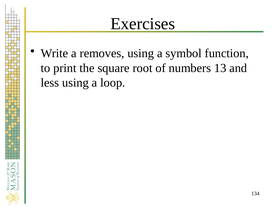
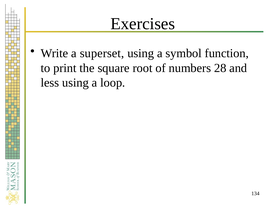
removes: removes -> superset (102, 53)
13: 13 -> 28 (220, 68)
